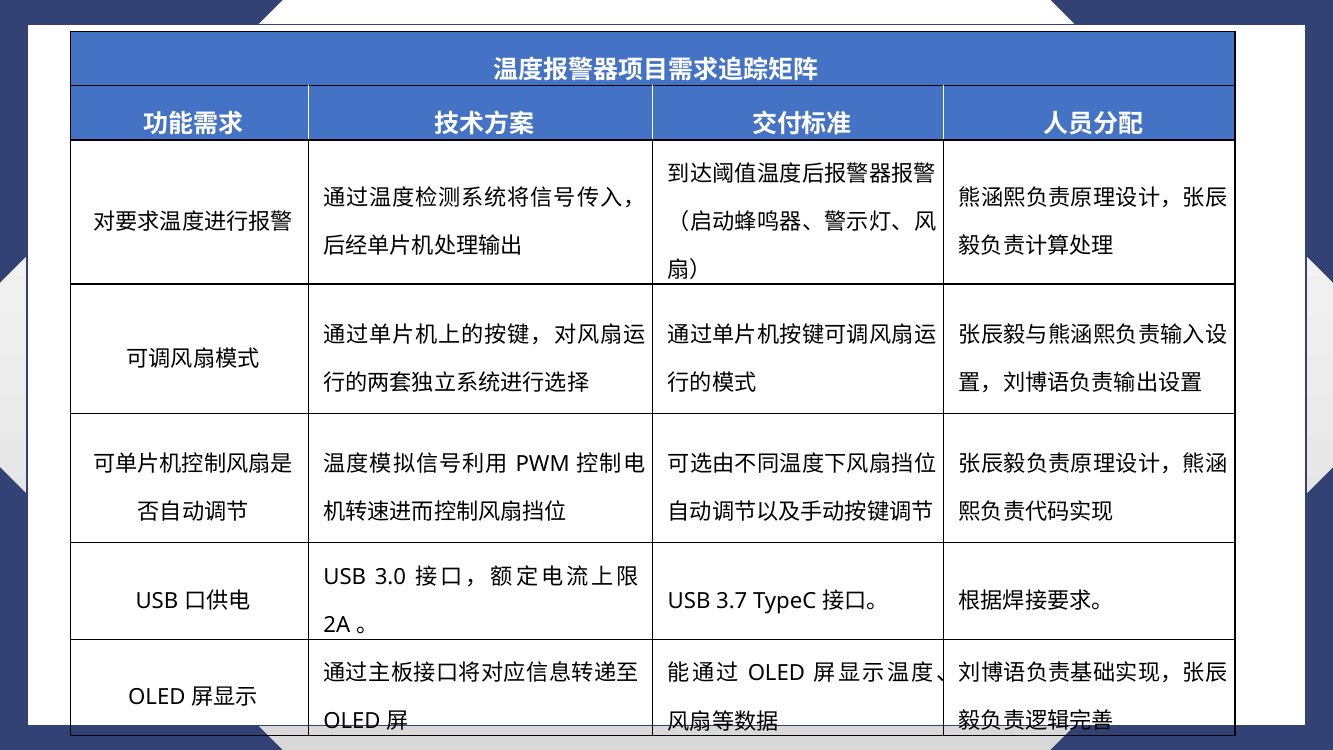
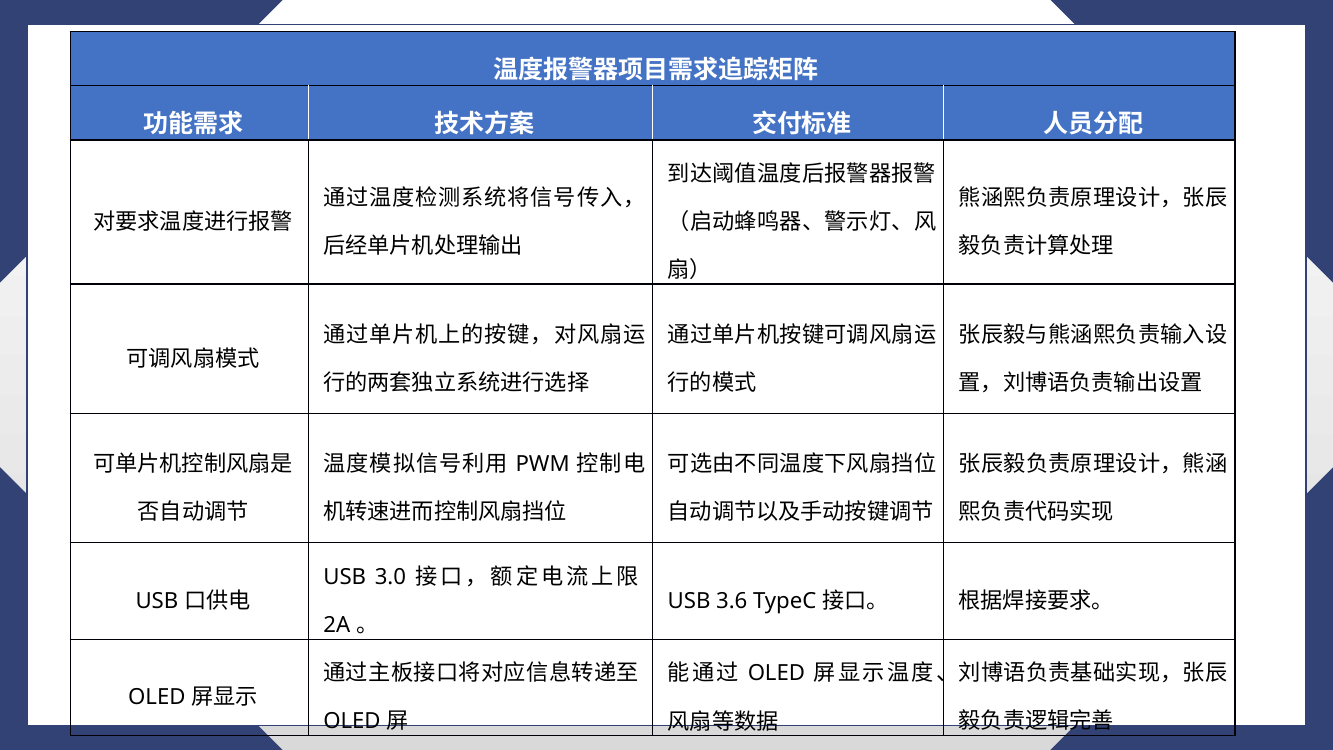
3.7: 3.7 -> 3.6 (732, 601)
